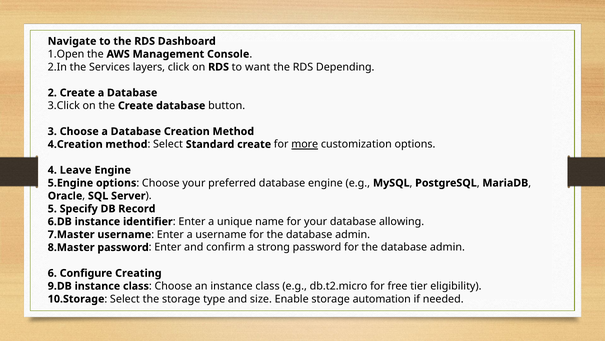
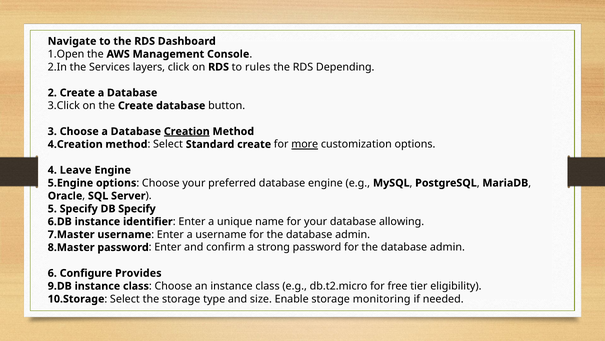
want: want -> rules (258, 67)
Creation underline: none -> present (187, 131)
DB Record: Record -> Specify (137, 208)
Creating: Creating -> Provides (138, 273)
automation: automation -> monitoring (382, 298)
